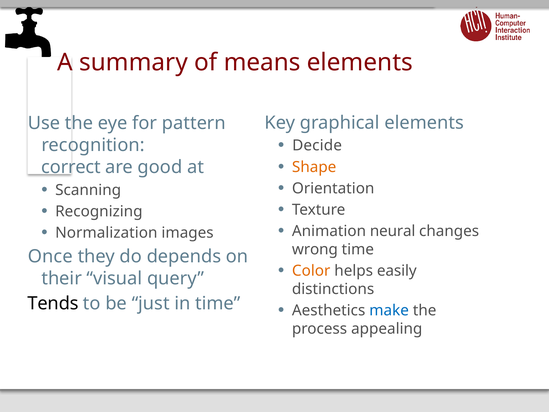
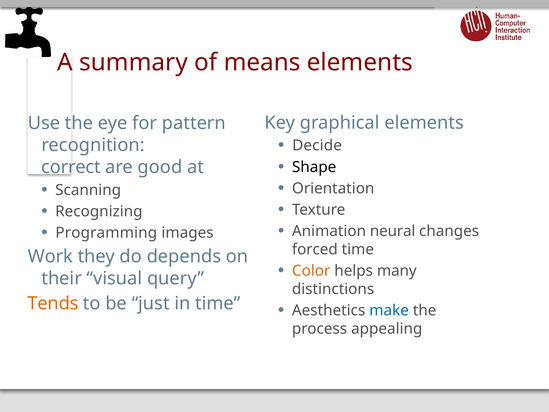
Shape colour: orange -> black (314, 167)
Normalization: Normalization -> Programming (106, 233)
wrong: wrong -> forced (315, 249)
Once: Once -> Work (50, 256)
easily: easily -> many (397, 271)
Tends colour: black -> orange (53, 303)
